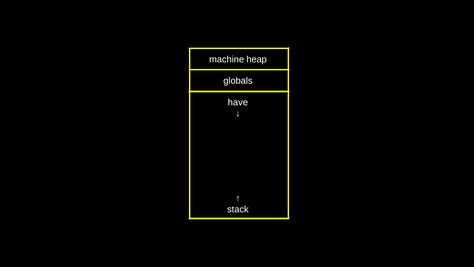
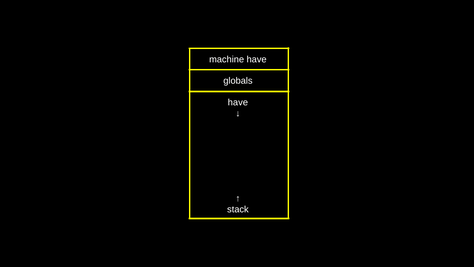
machine heap: heap -> have (257, 59)
